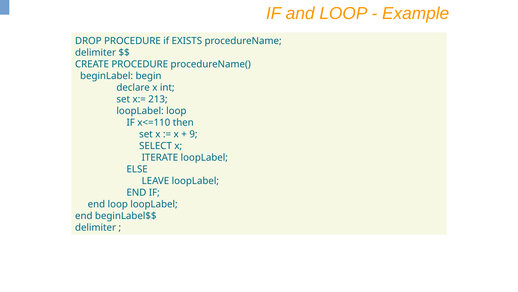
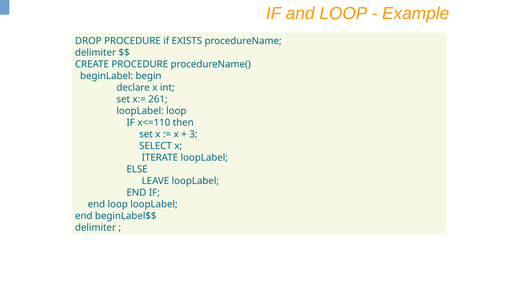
213: 213 -> 261 (158, 99)
9: 9 -> 3 (193, 134)
